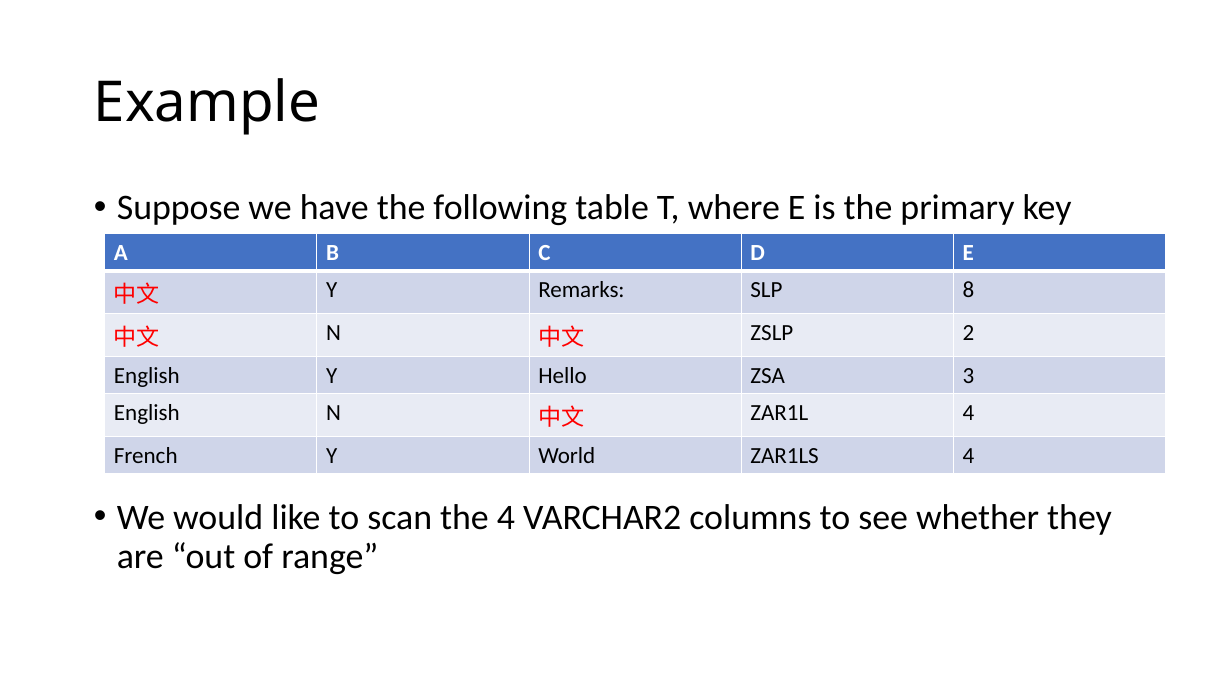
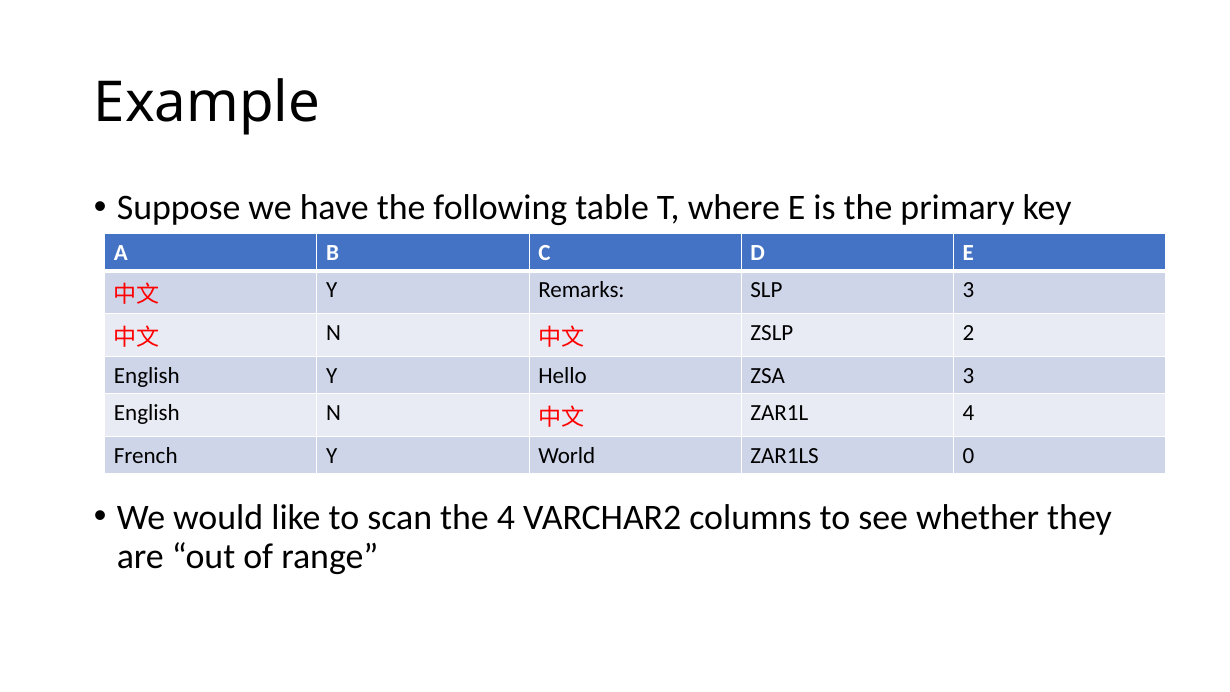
SLP 8: 8 -> 3 (968, 290)
ZAR1LS 4: 4 -> 0 (968, 455)
